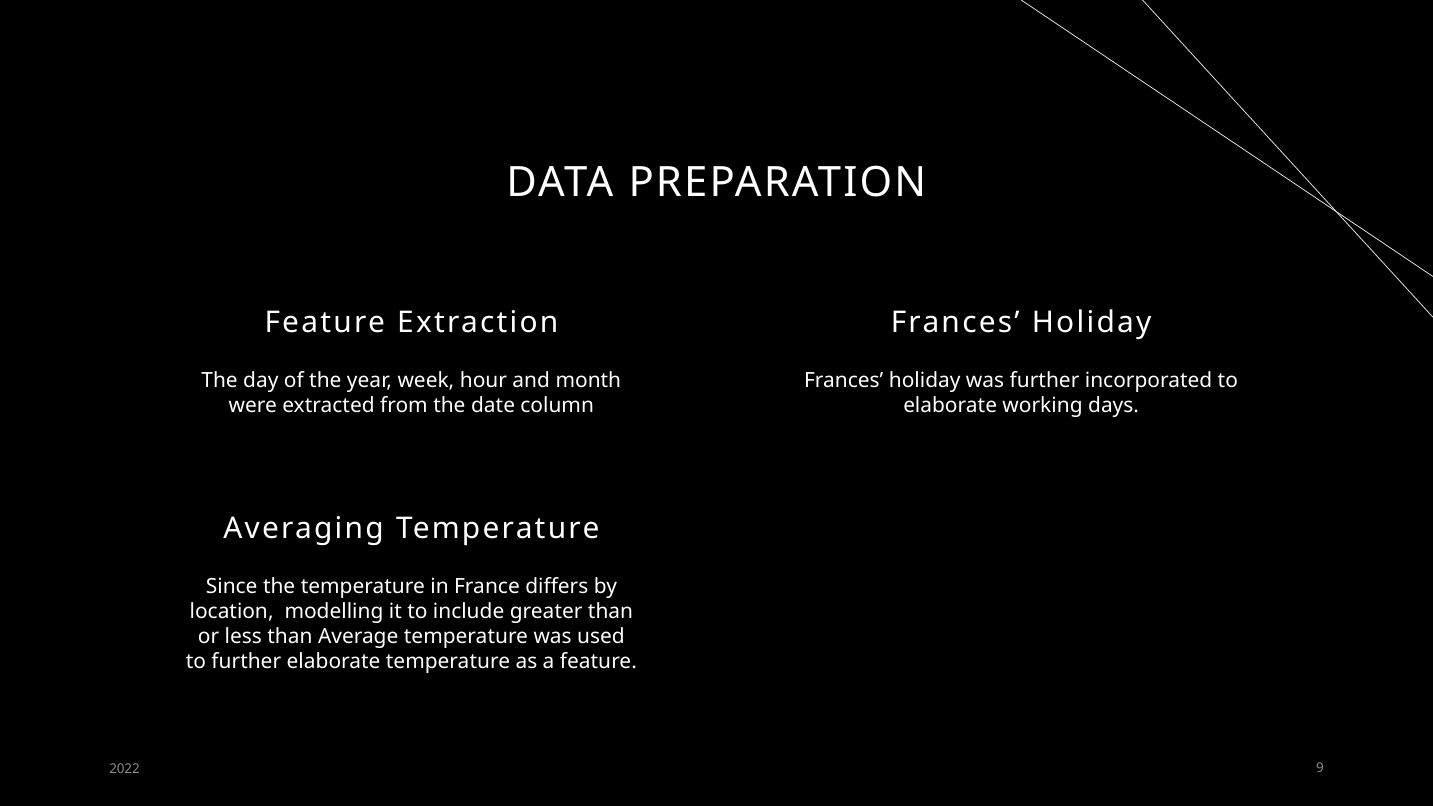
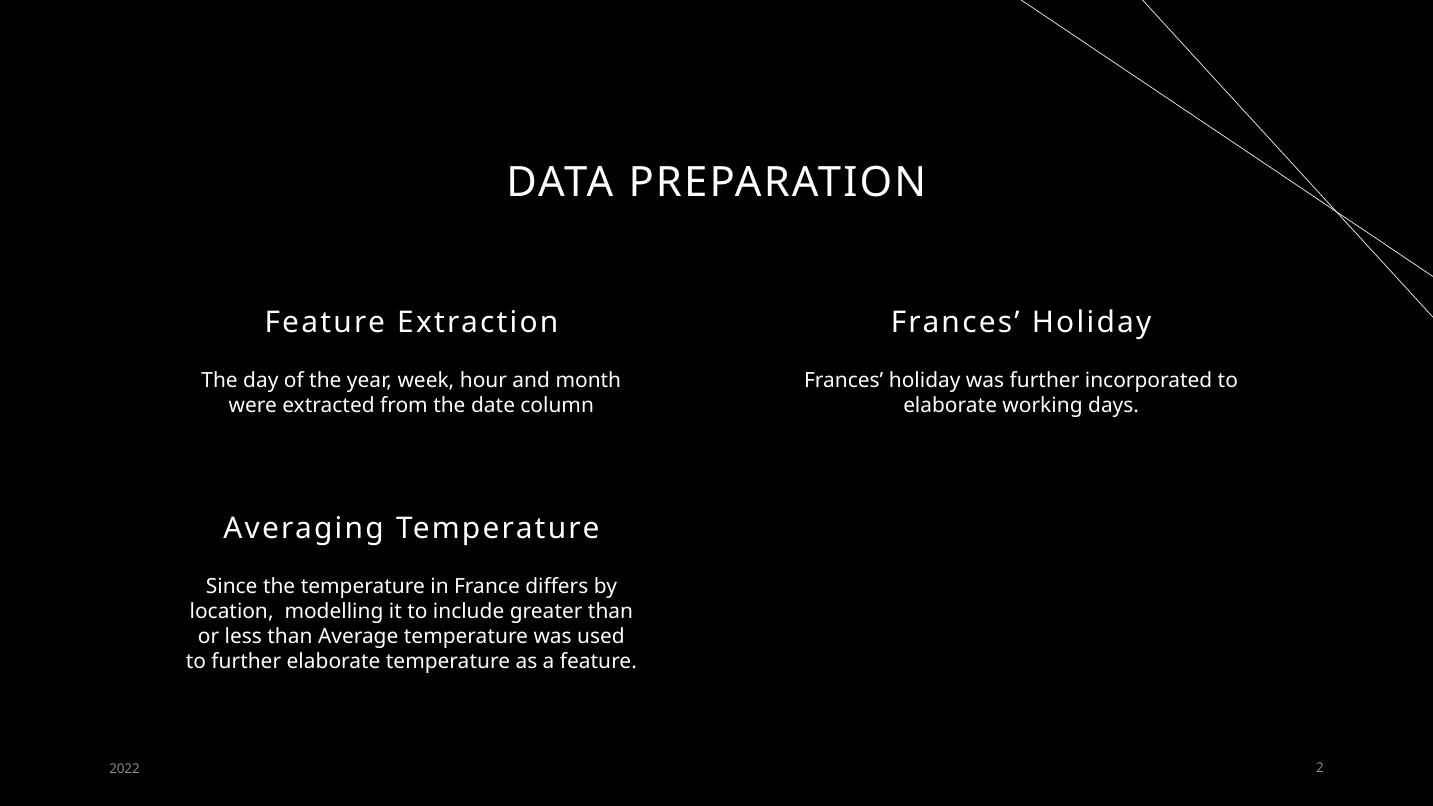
9: 9 -> 2 (1320, 768)
